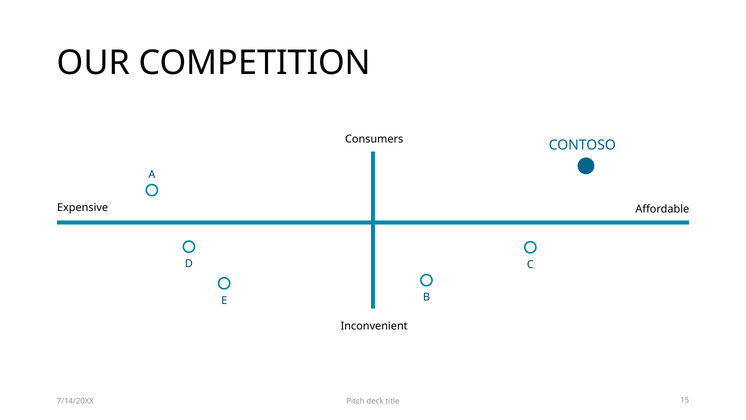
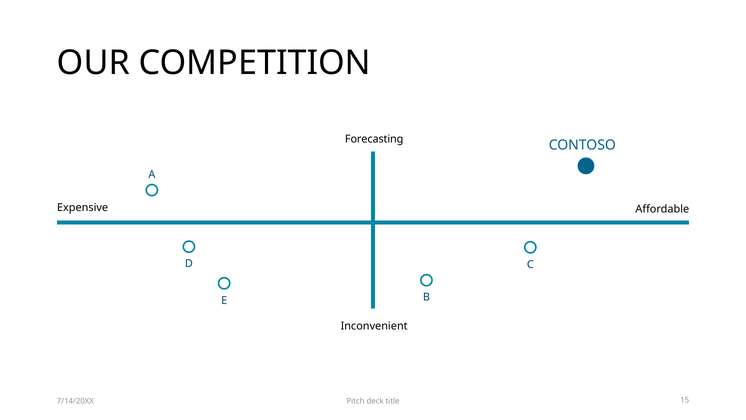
Consumers: Consumers -> Forecasting (374, 139)
